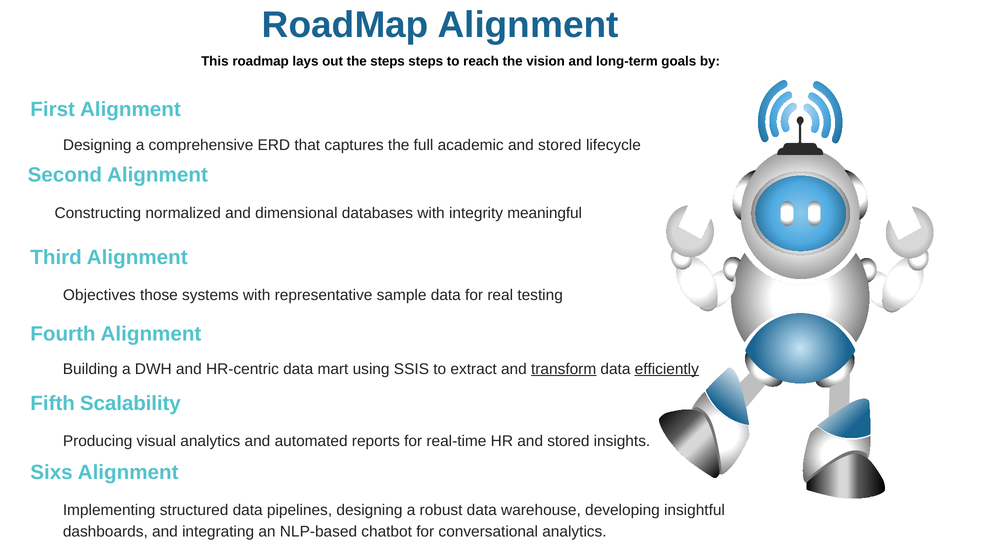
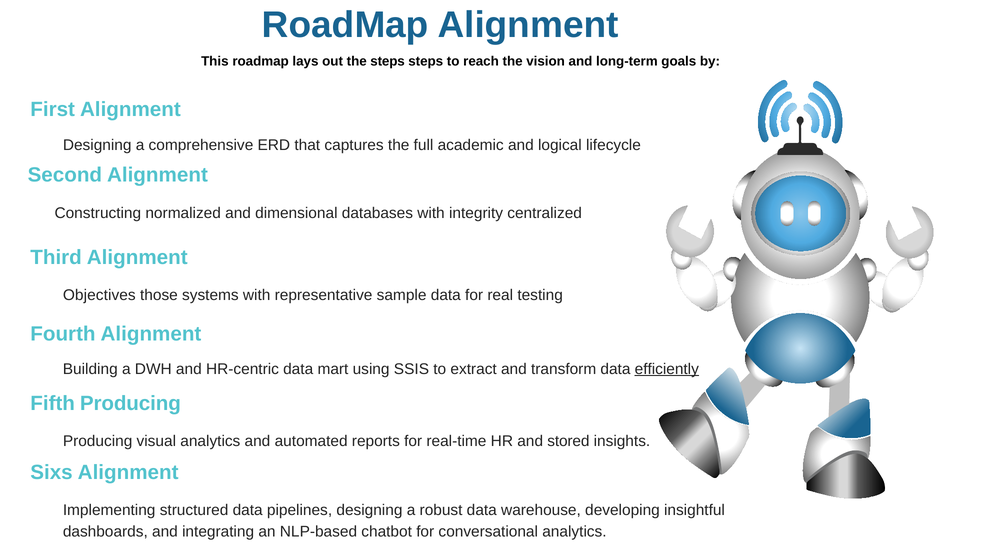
academic and stored: stored -> logical (560, 145)
meaningful: meaningful -> centralized (545, 213)
transform underline: present -> none (564, 369)
Fifth Scalability: Scalability -> Producing (130, 404)
